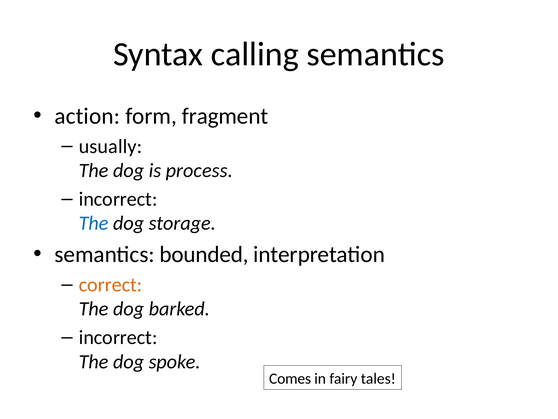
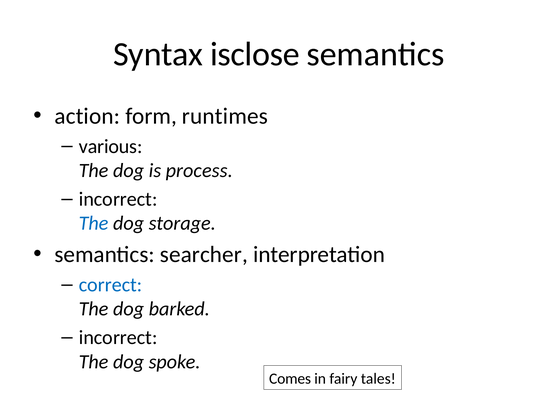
calling: calling -> isclose (255, 54)
fragment: fragment -> runtimes (225, 116)
usually: usually -> various (111, 146)
bounded: bounded -> searcher (204, 254)
correct colour: orange -> blue (111, 284)
